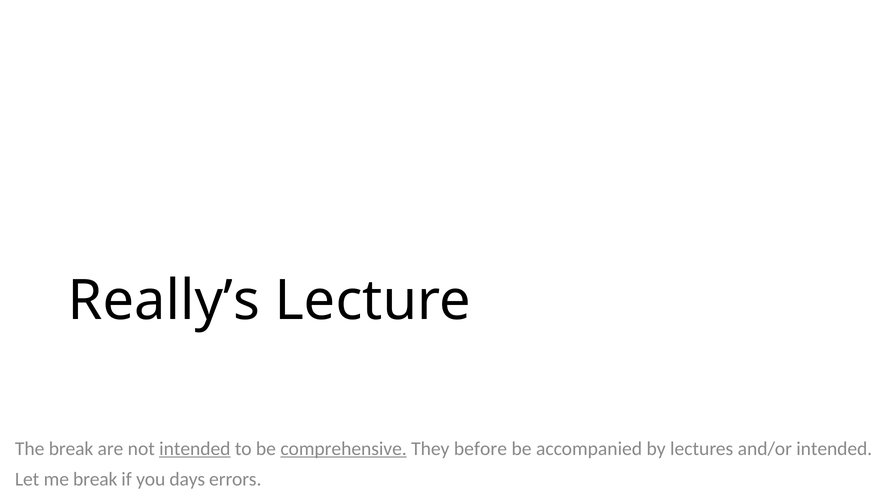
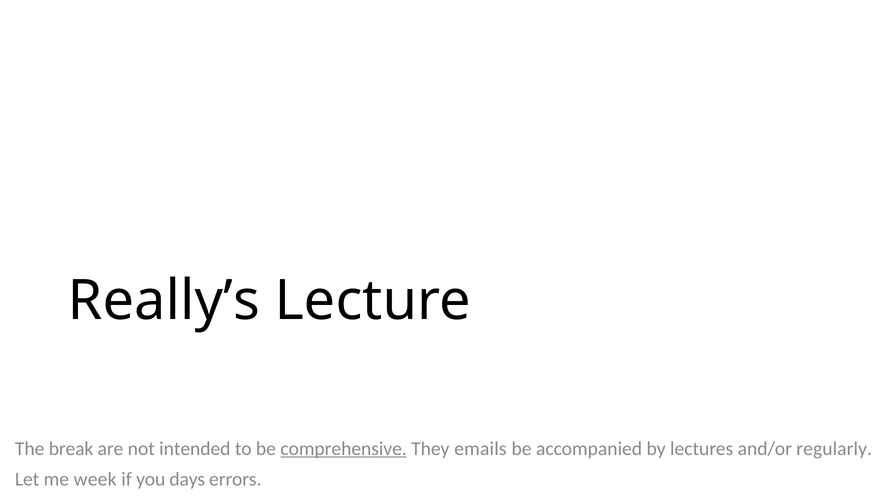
intended underline: present -> none (195, 449)
before: before -> emails (480, 449)
and/or intended: intended -> regularly (834, 449)
me break: break -> week (95, 479)
